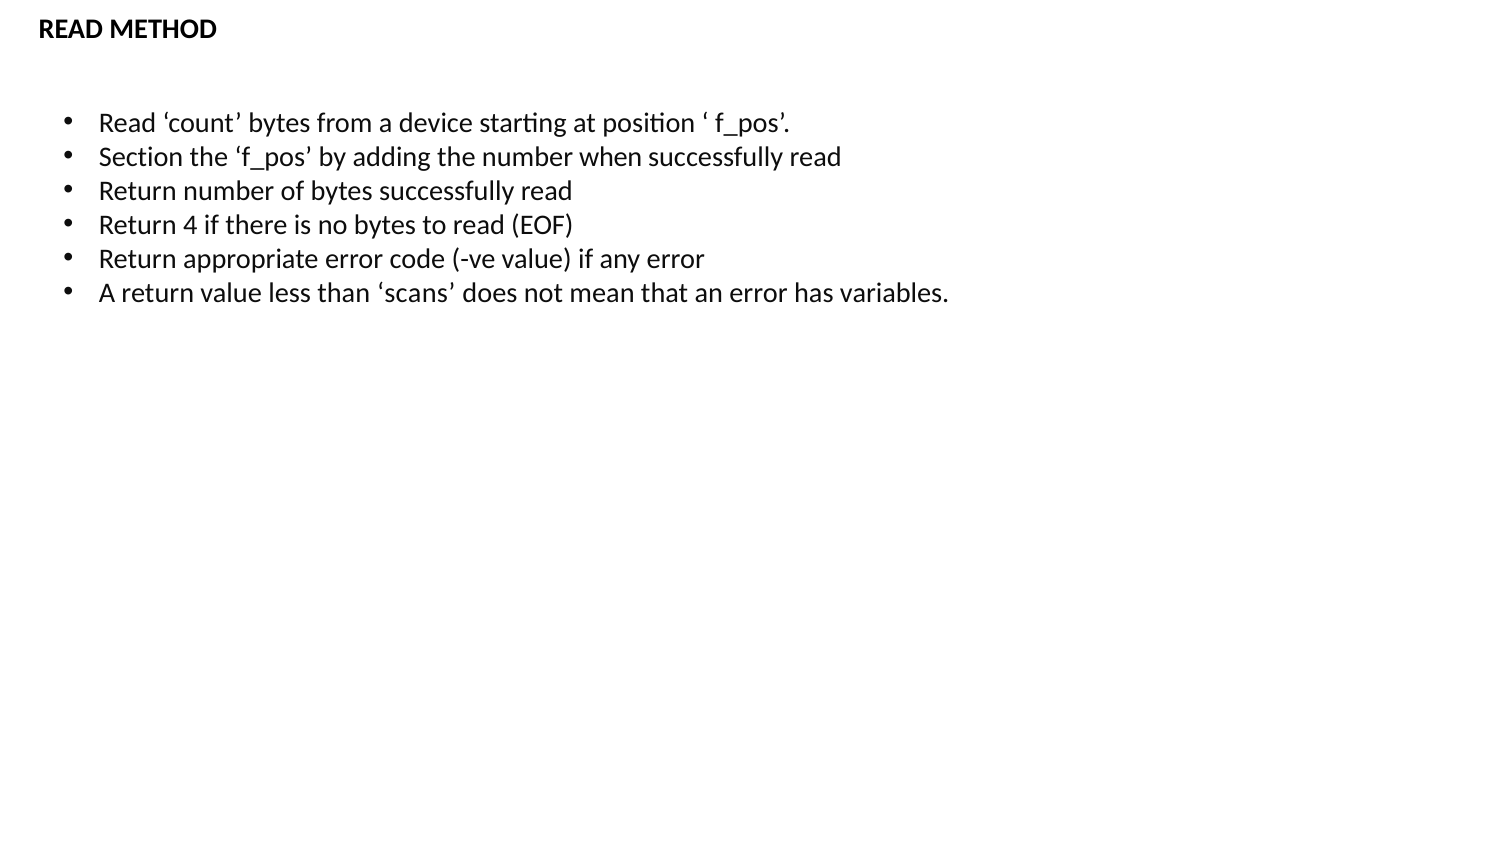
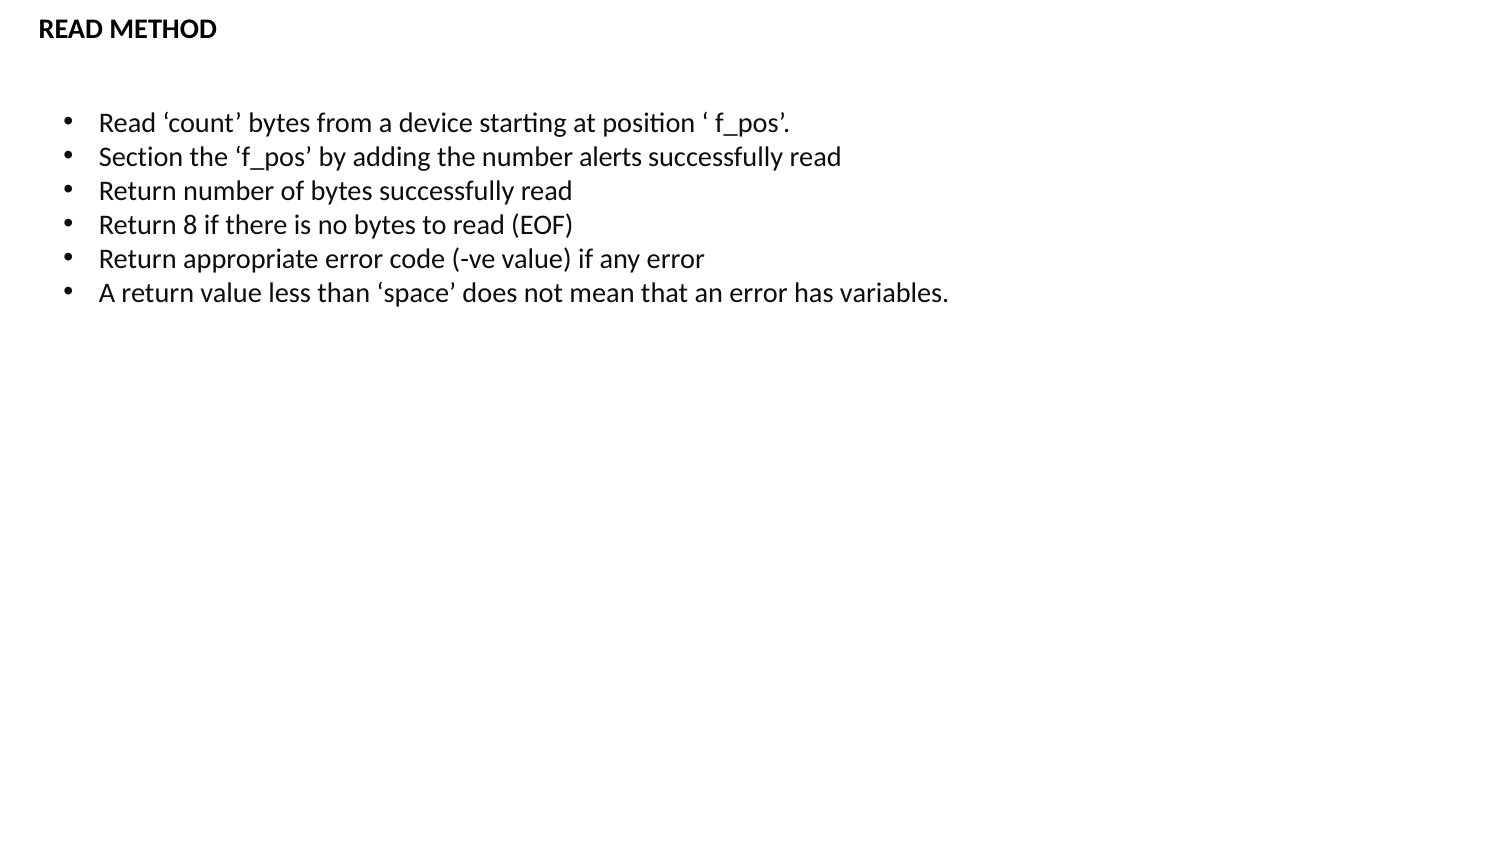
when: when -> alerts (611, 157)
4: 4 -> 8 (190, 225)
scans: scans -> space (416, 293)
